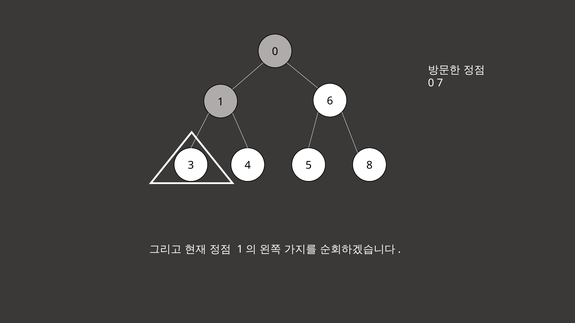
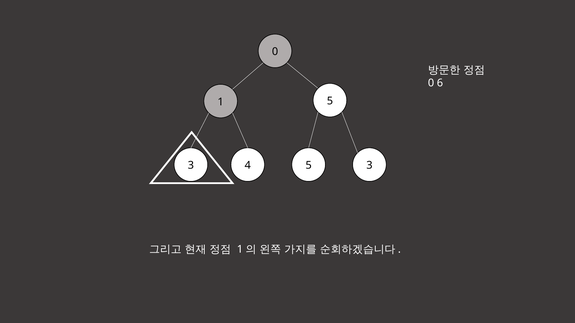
7: 7 -> 6 (440, 83)
1 6: 6 -> 5 (330, 101)
4 8: 8 -> 3 (369, 166)
